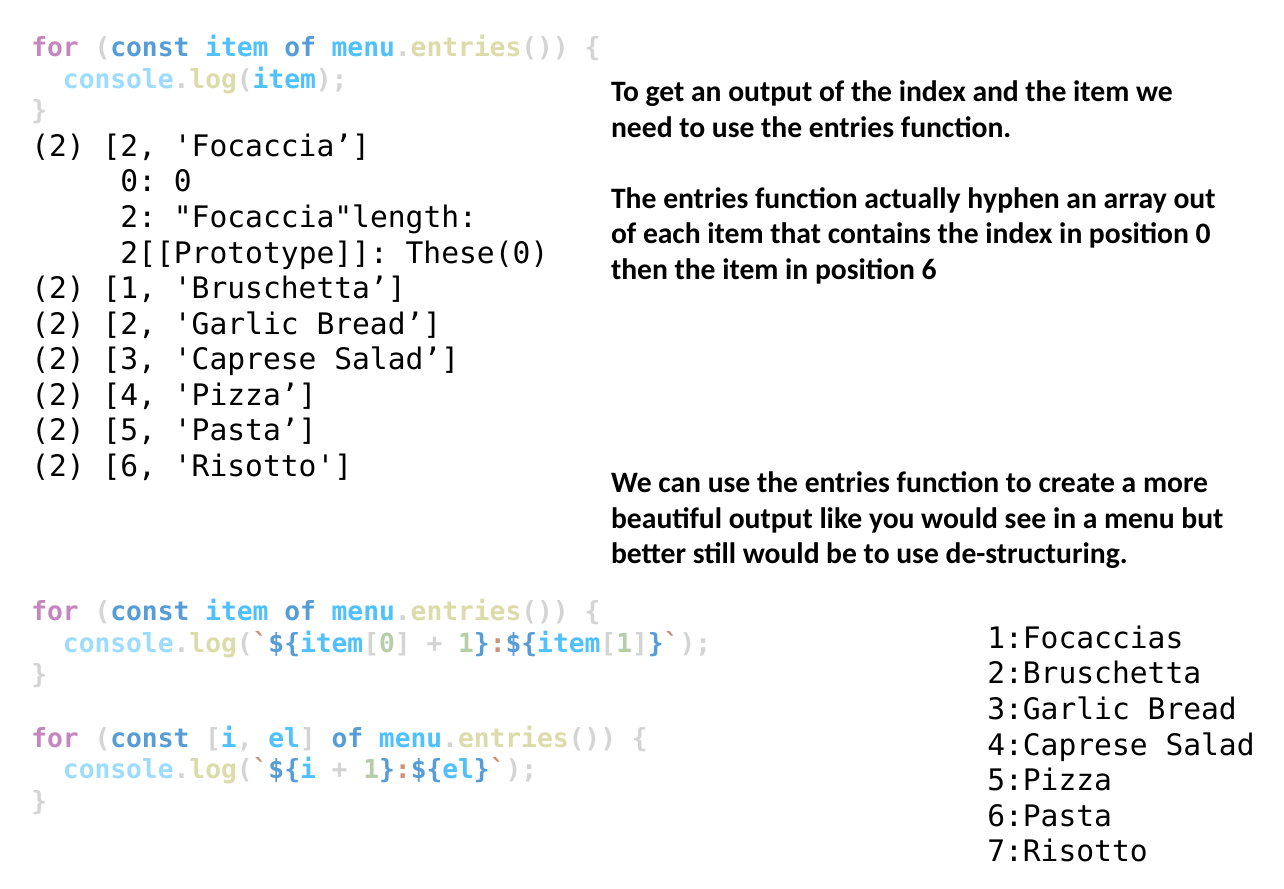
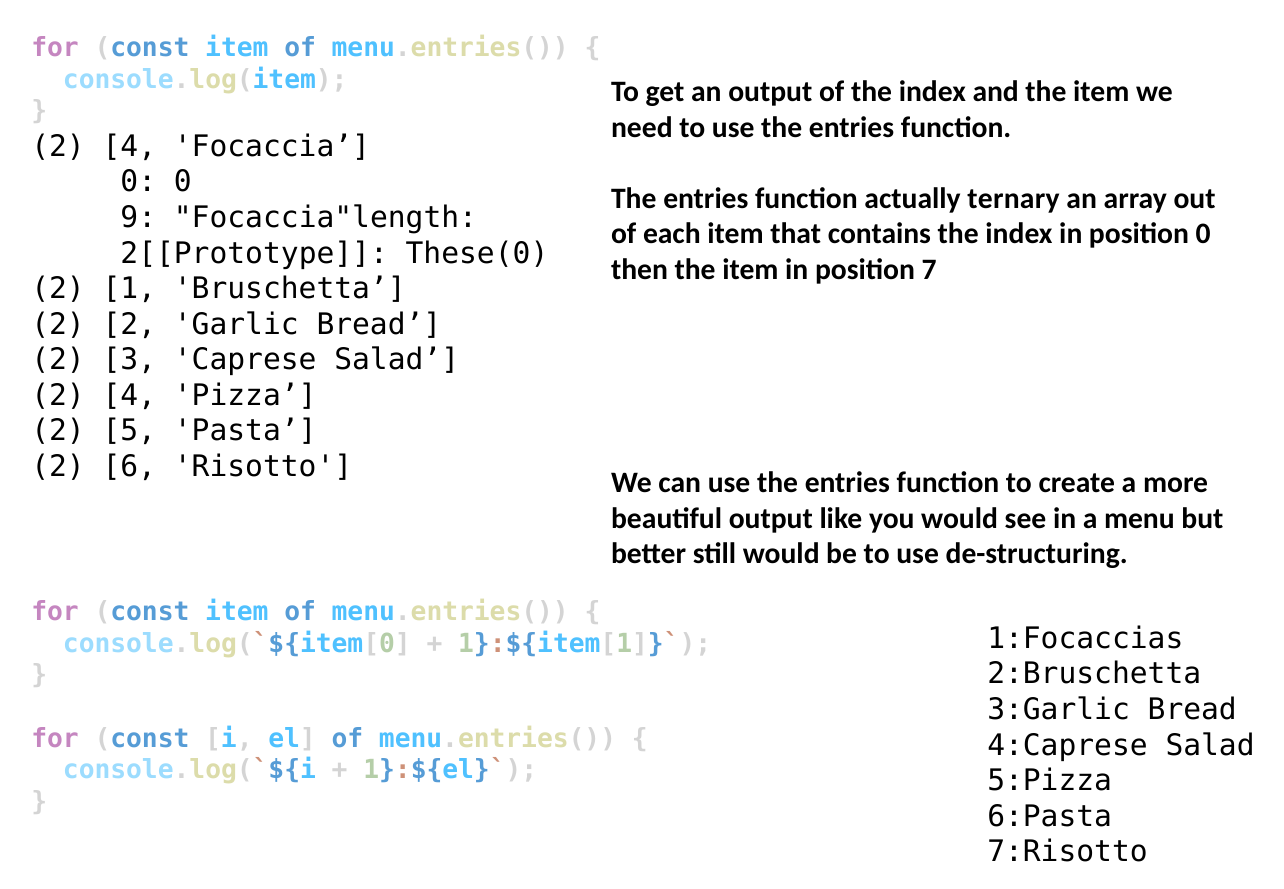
2: 2 -> 4 (129, 147)
hyphen: hyphen -> ternary (1013, 198)
2: 2 -> 9 (138, 218)
position 6: 6 -> 7 (929, 270)
